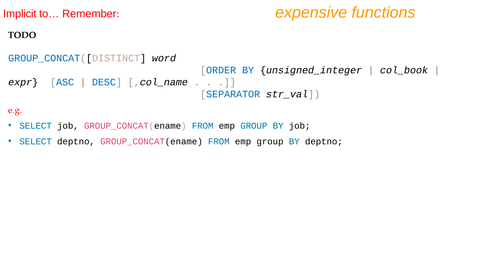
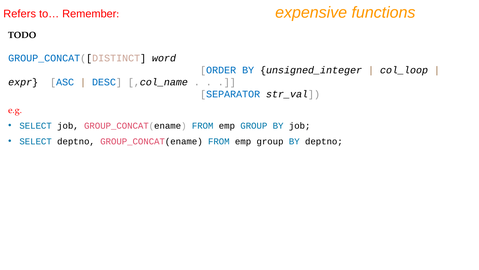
Implicit: Implicit -> Refers (20, 14)
col_book: col_book -> col_loop (404, 70)
